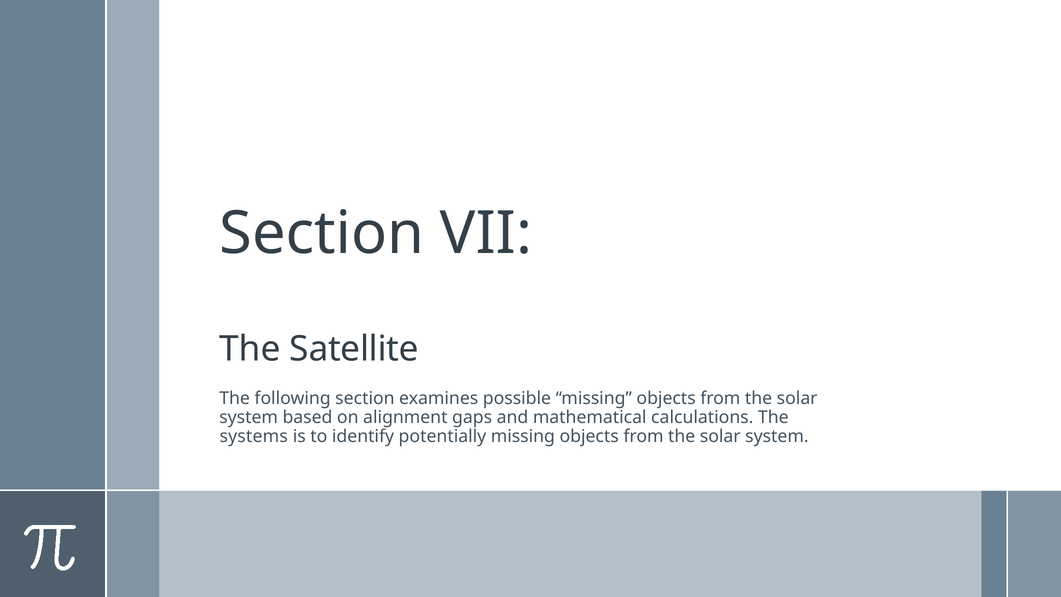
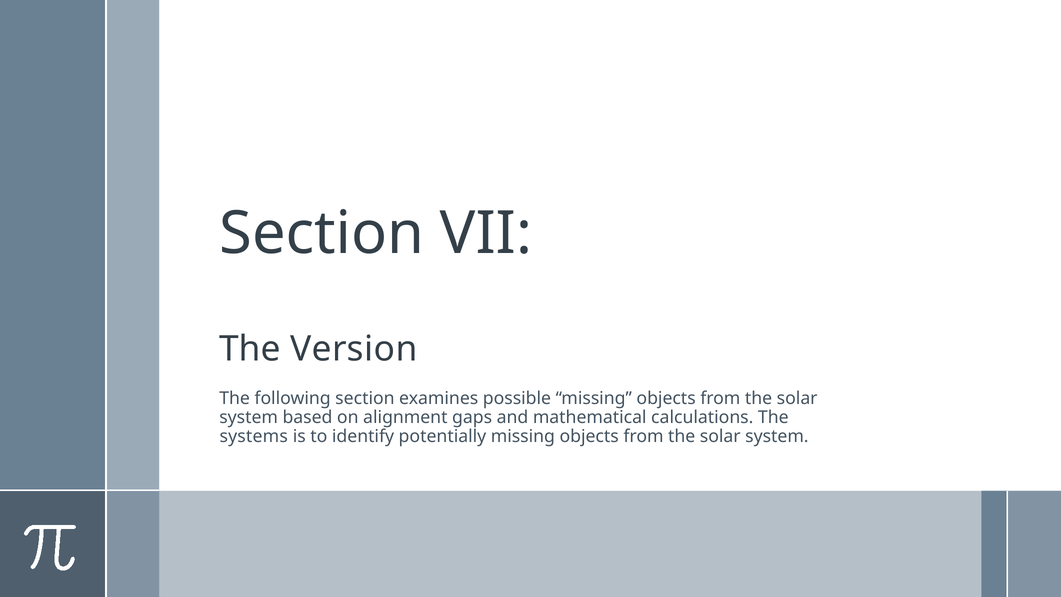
Satellite: Satellite -> Version (354, 349)
